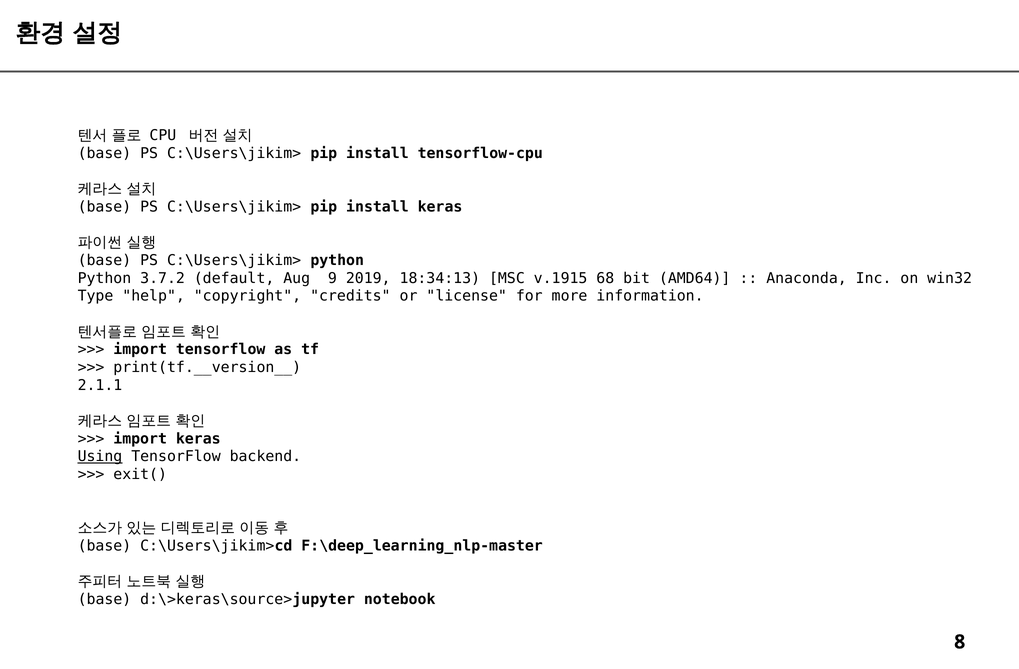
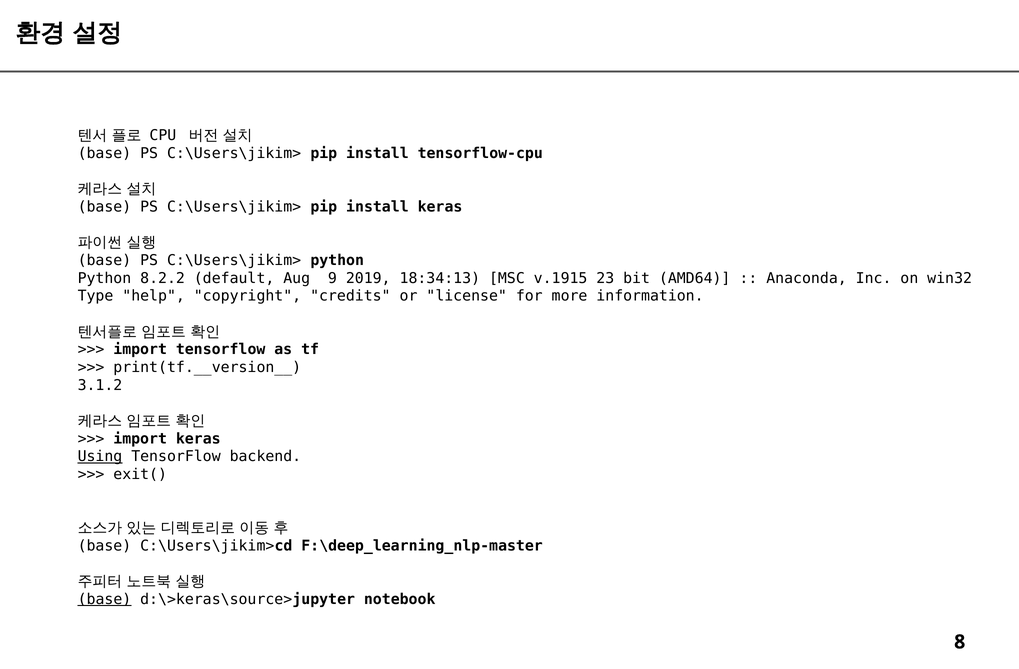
3.7.2: 3.7.2 -> 8.2.2 (163, 278)
68: 68 -> 23 (605, 278)
2.1.1: 2.1.1 -> 3.1.2 (100, 385)
base underline: none -> present (104, 600)
